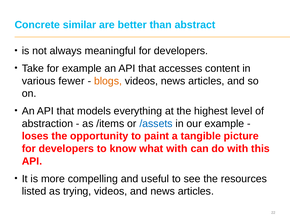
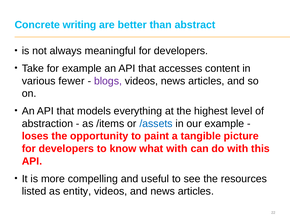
similar: similar -> writing (80, 25)
blogs colour: orange -> purple (108, 81)
trying: trying -> entity (77, 191)
